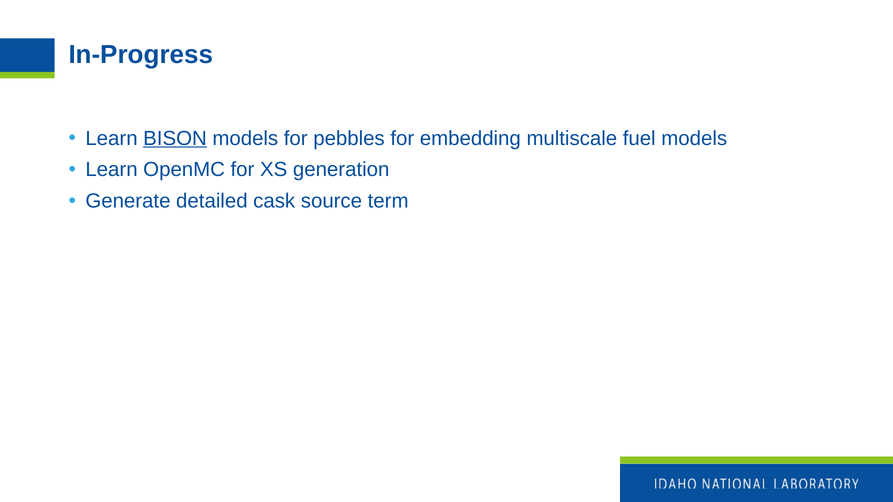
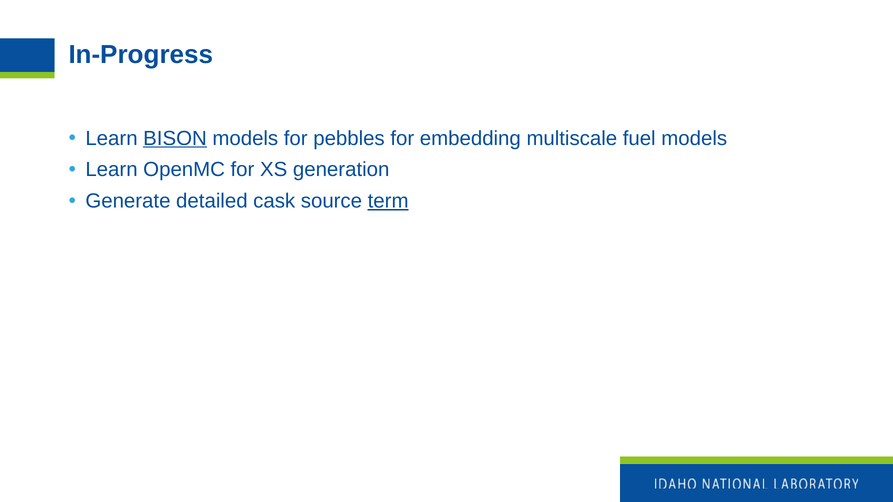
term underline: none -> present (388, 201)
